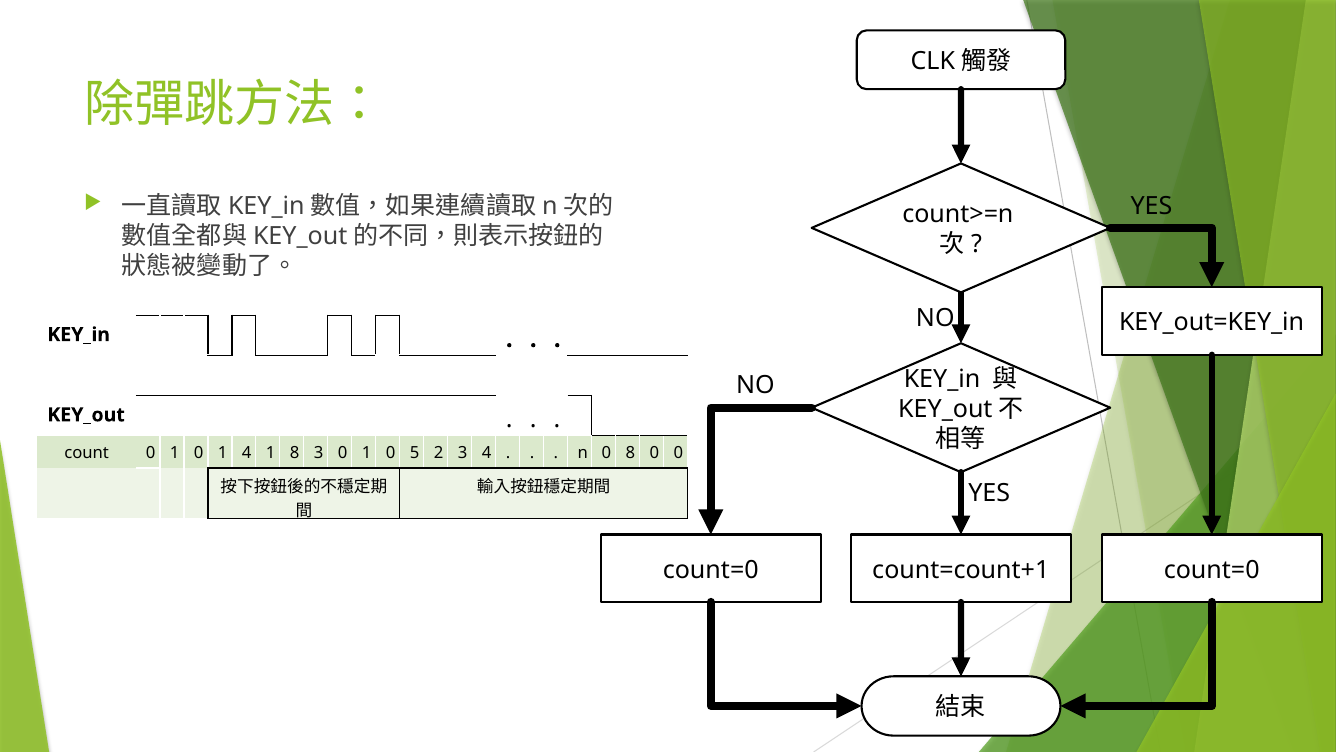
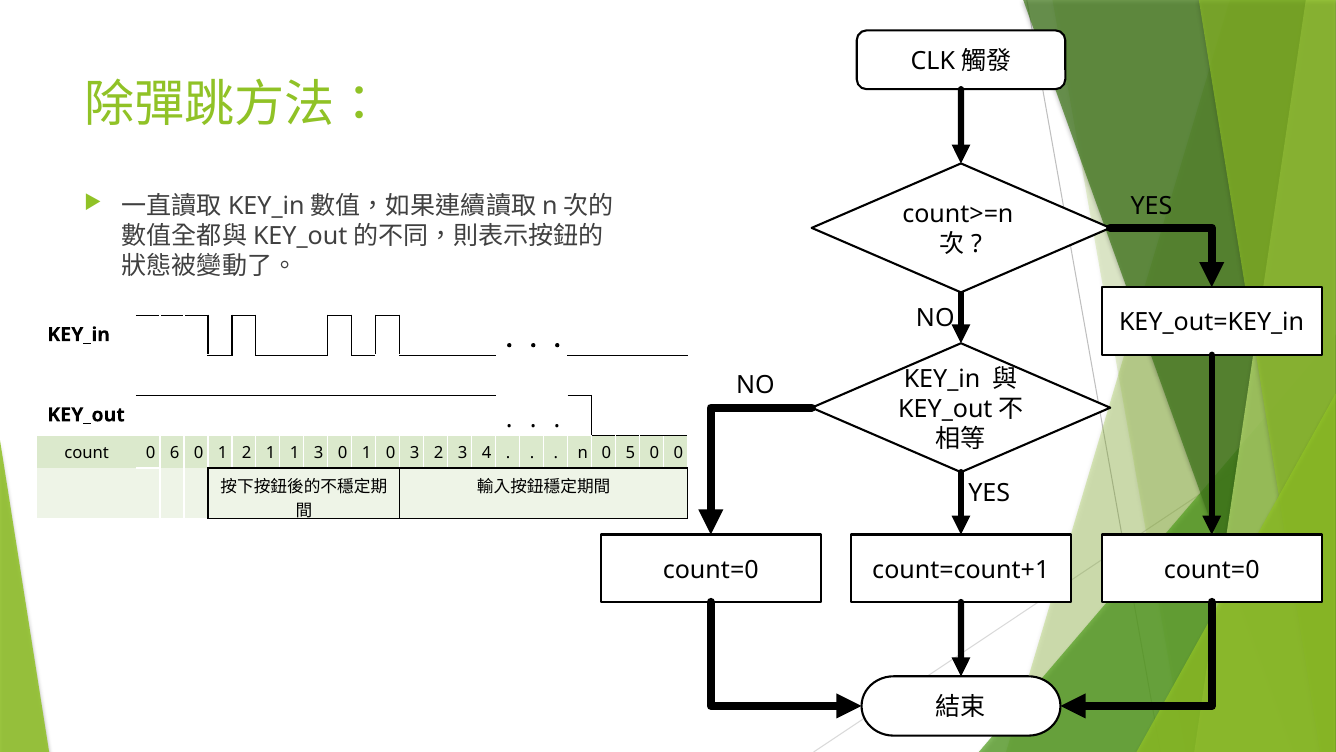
count 0 1: 1 -> 6 (175, 453)
1 4: 4 -> 2 (247, 453)
1 8: 8 -> 1 (295, 453)
0 5: 5 -> 3 (415, 453)
0 8: 8 -> 5 (630, 453)
